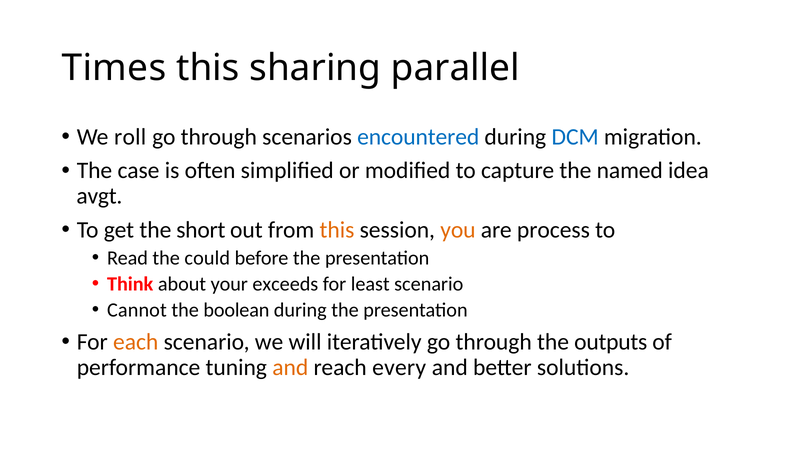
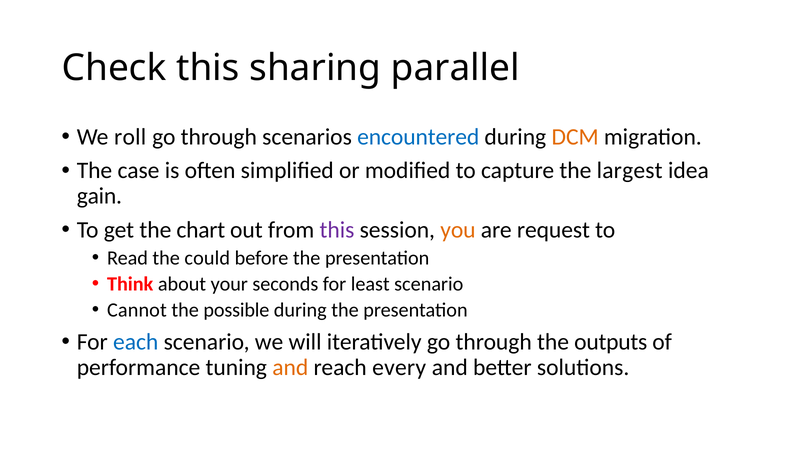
Times: Times -> Check (114, 68)
DCM colour: blue -> orange (575, 137)
named: named -> largest (630, 170)
avgt: avgt -> gain (99, 196)
short: short -> chart (201, 230)
this colour: orange -> purple (337, 230)
process: process -> request (553, 230)
exceeds: exceeds -> seconds (285, 284)
boolean: boolean -> possible (236, 310)
each colour: orange -> blue (136, 342)
